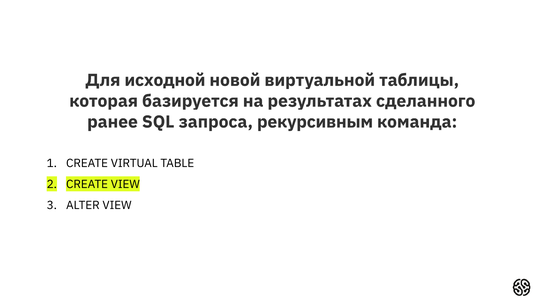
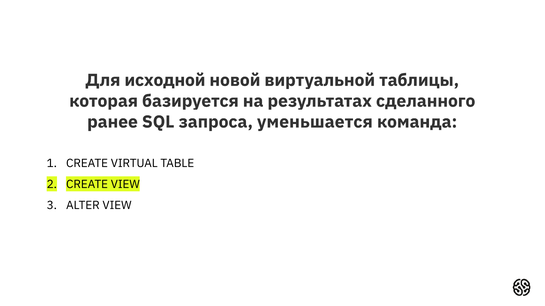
рекурсивным: рекурсивным -> уменьшается (315, 122)
